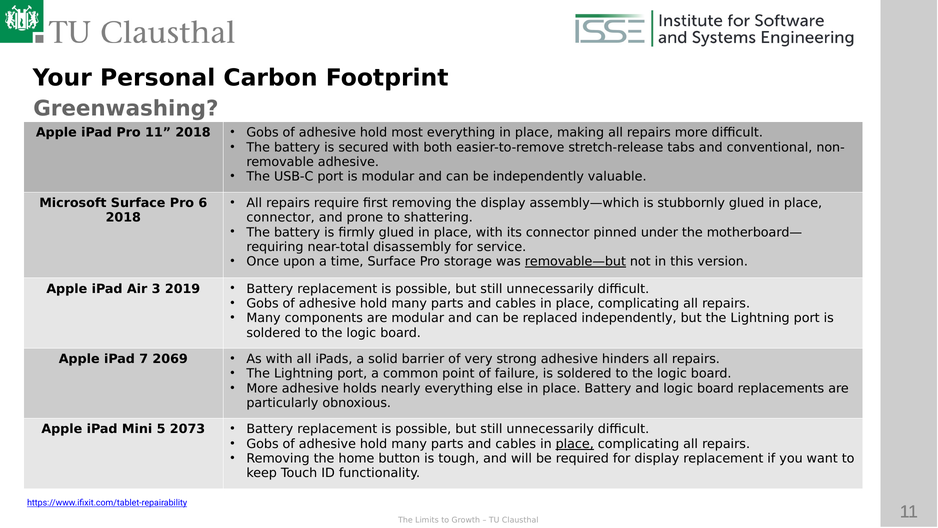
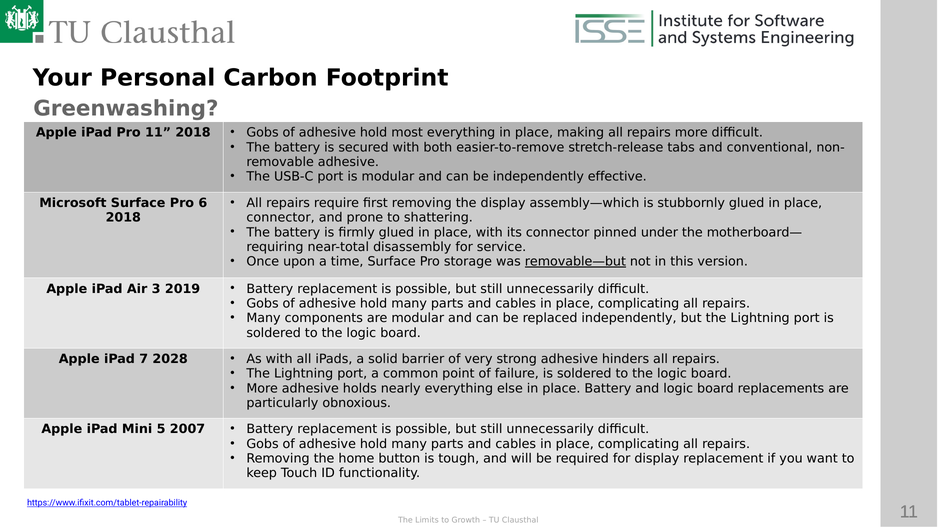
valuable: valuable -> effective (617, 177)
2069: 2069 -> 2028 (170, 359)
2073: 2073 -> 2007 (188, 429)
place underline: present -> none (575, 444)
